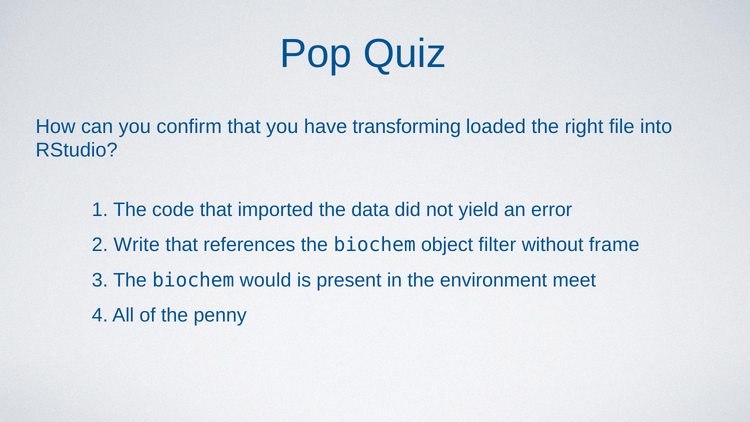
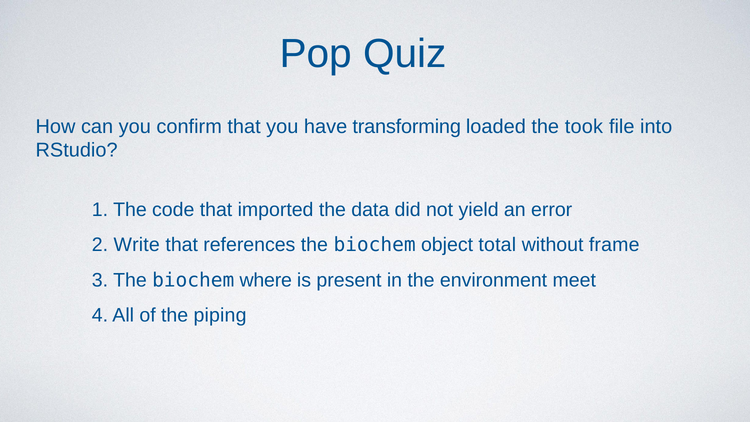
right: right -> took (584, 126)
filter: filter -> total (497, 245)
would: would -> where (266, 280)
penny: penny -> piping (220, 315)
